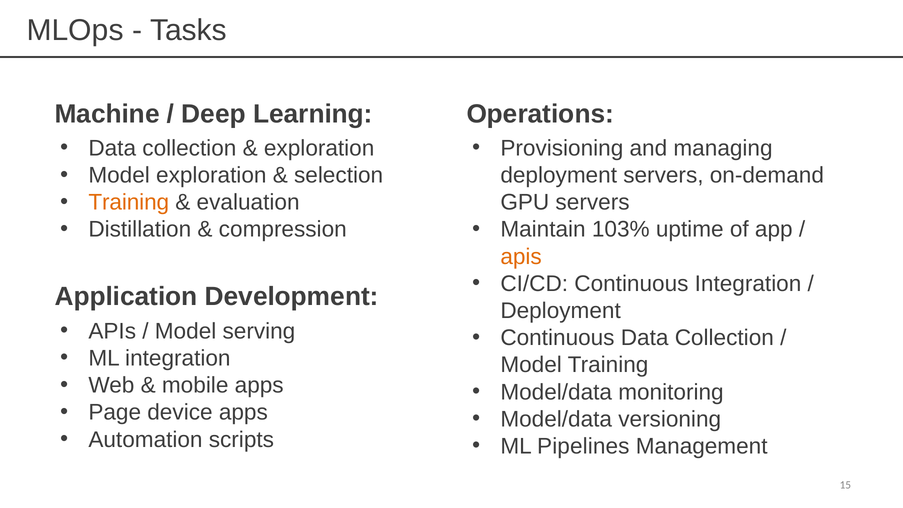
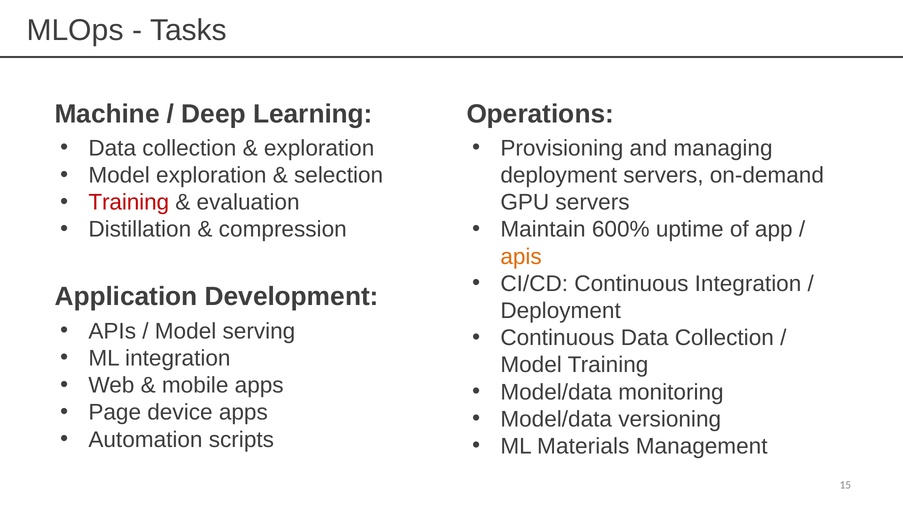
Training colour: orange -> red (129, 202)
103%: 103% -> 600% (621, 230)
Pipelines: Pipelines -> Materials (583, 446)
